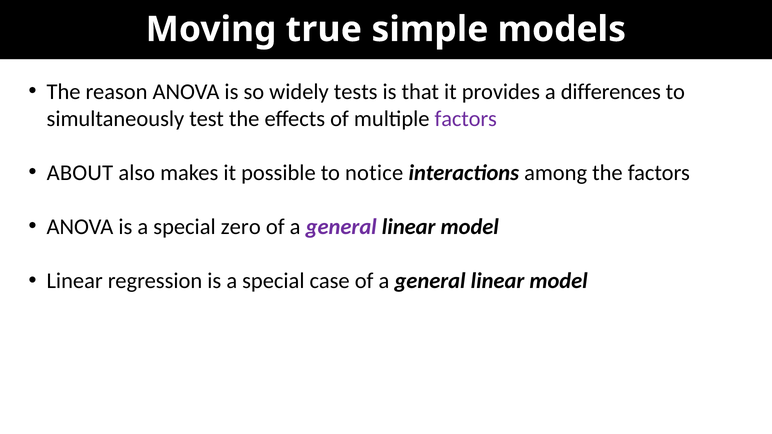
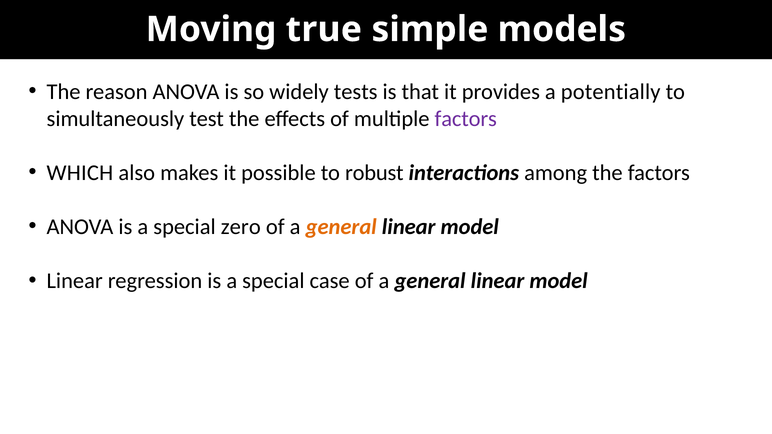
differences: differences -> potentially (611, 92)
ABOUT: ABOUT -> WHICH (80, 173)
notice: notice -> robust (374, 173)
general colour: purple -> orange (341, 227)
